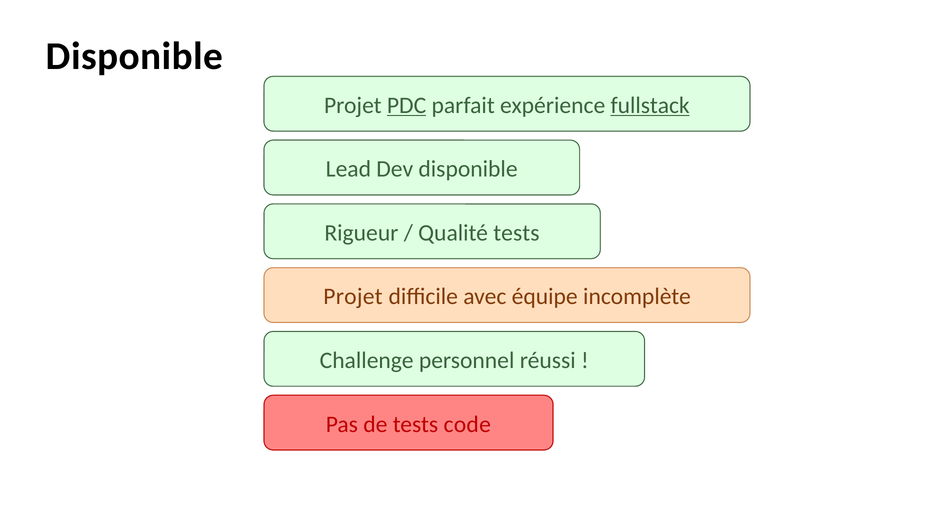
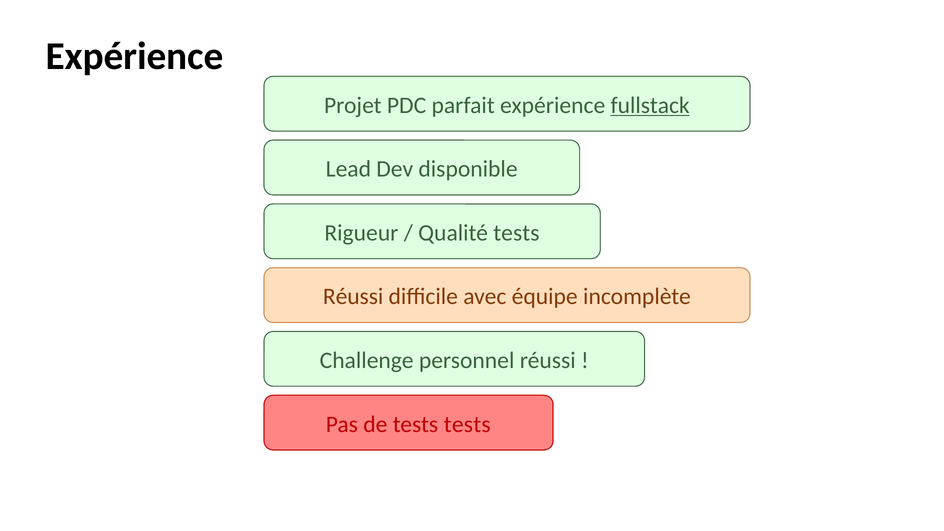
Disponible: Disponible -> Expérience (135, 56)
PDC underline: present -> none (407, 105)
Projet: Projet -> Réussi (353, 297)
tests code: code -> tests (467, 424)
